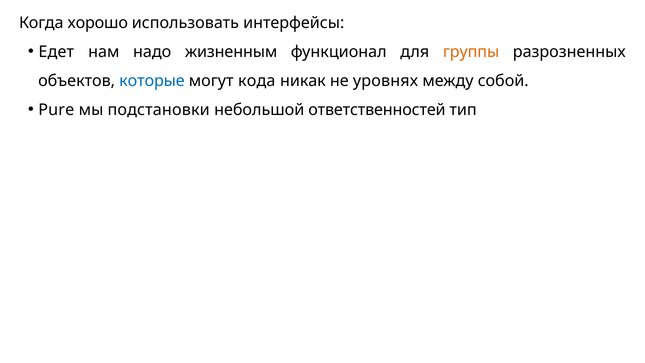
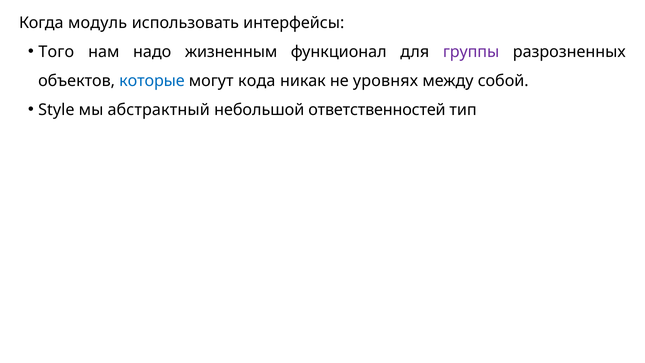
хорошо: хорошо -> модуль (98, 23)
Едет: Едет -> Того (56, 52)
группы colour: orange -> purple (471, 52)
Pure: Pure -> Style (56, 110)
подстановки: подстановки -> абстрактный (159, 110)
